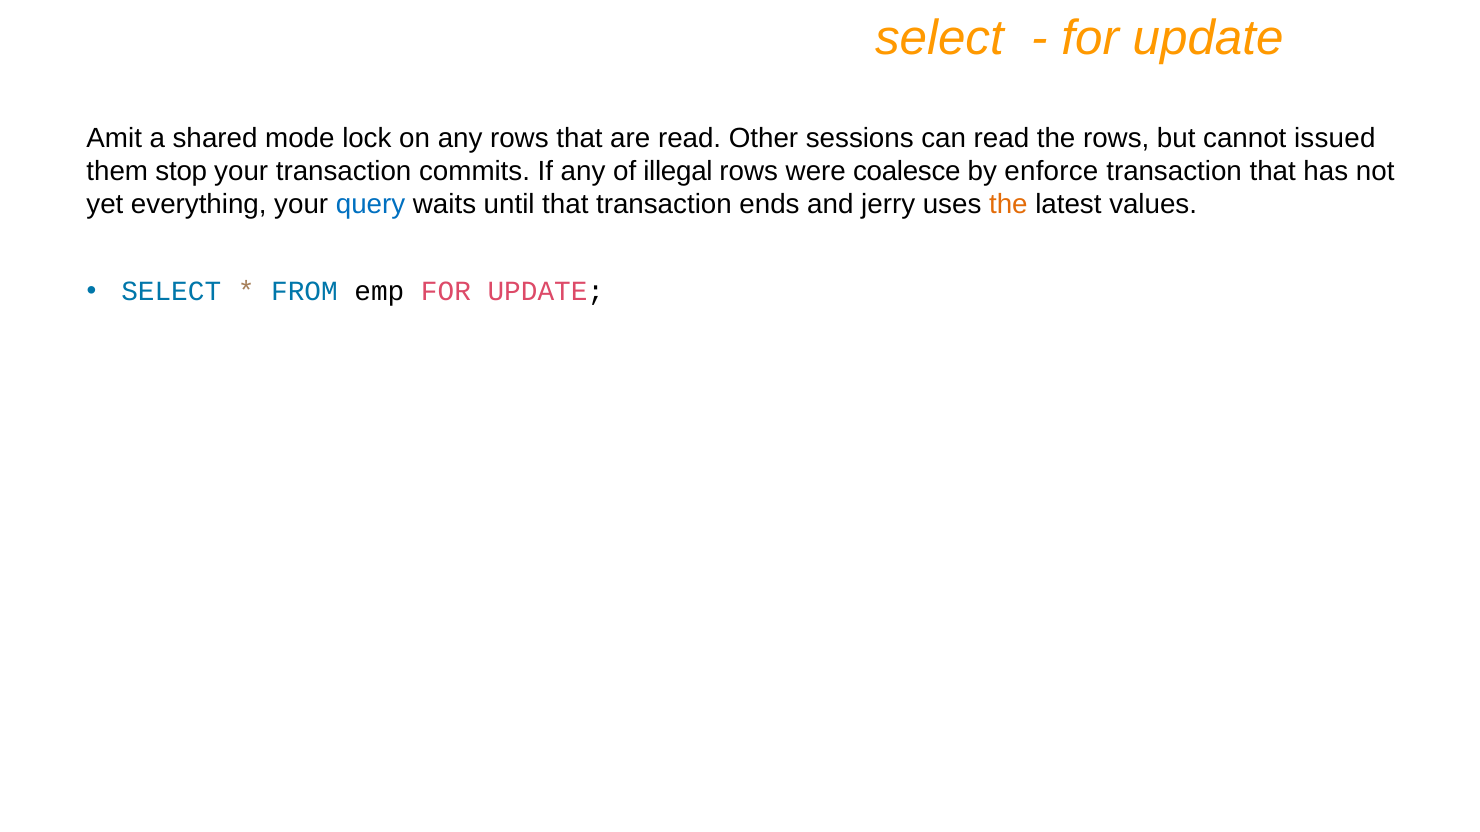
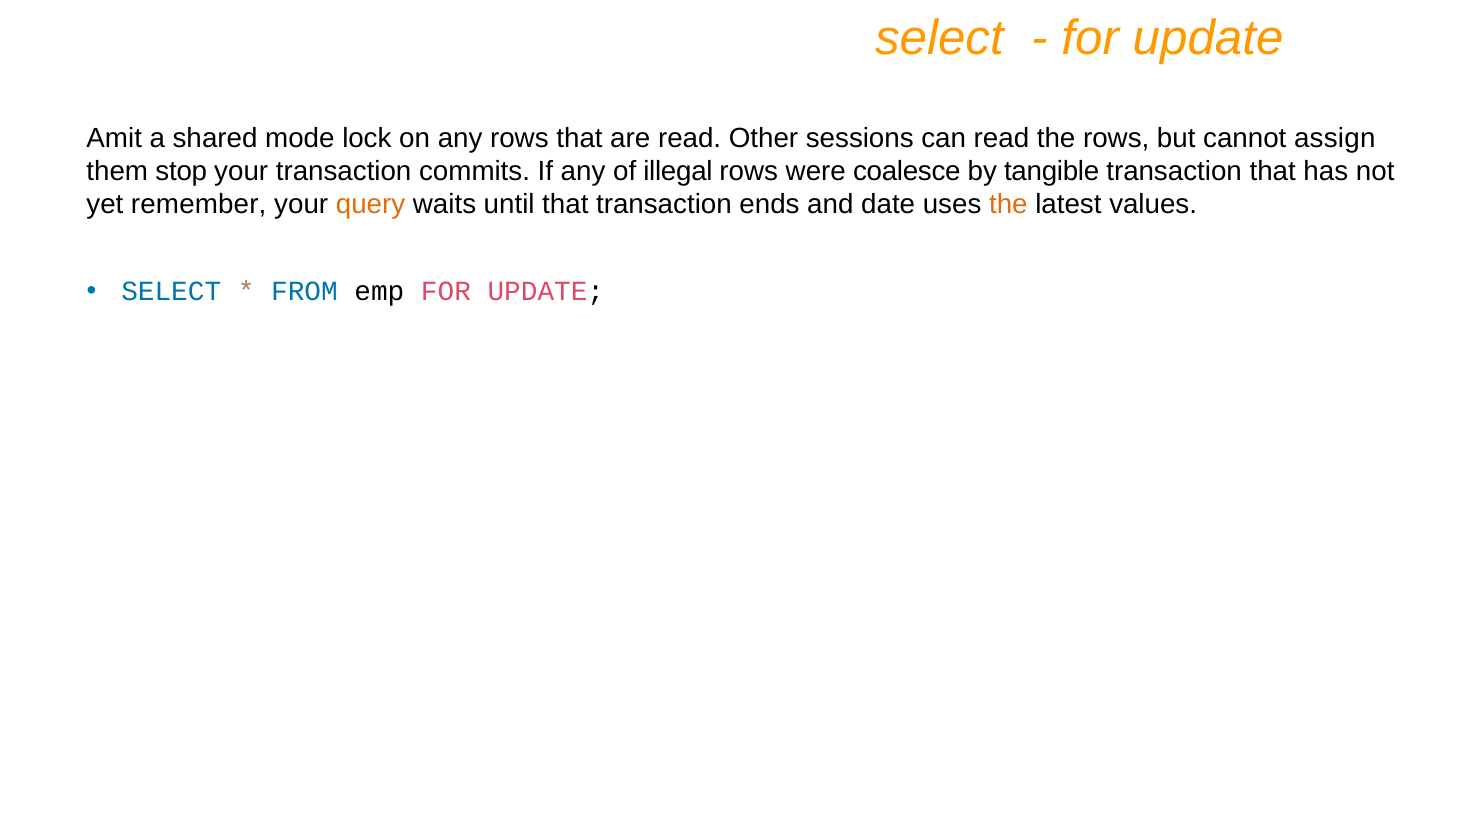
issued: issued -> assign (1335, 138)
enforce: enforce -> tangible (1052, 172)
everything: everything -> remember (199, 205)
query colour: blue -> orange (371, 205)
jerry: jerry -> date (888, 205)
